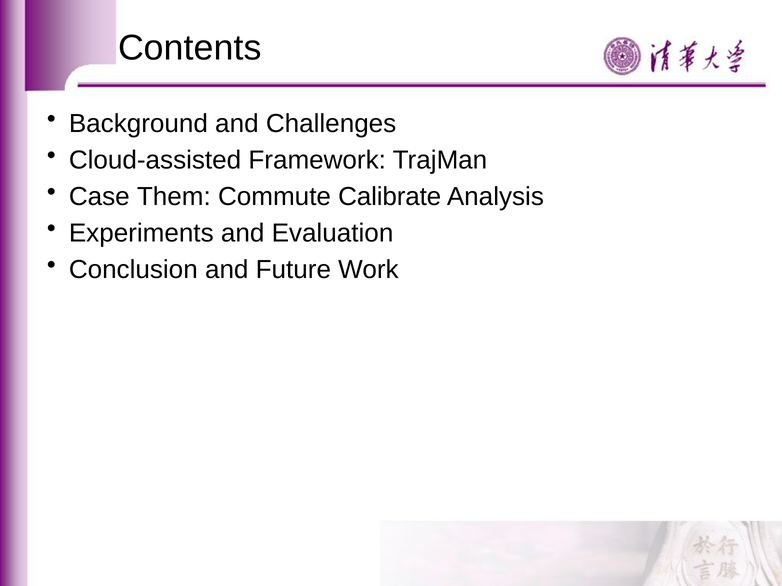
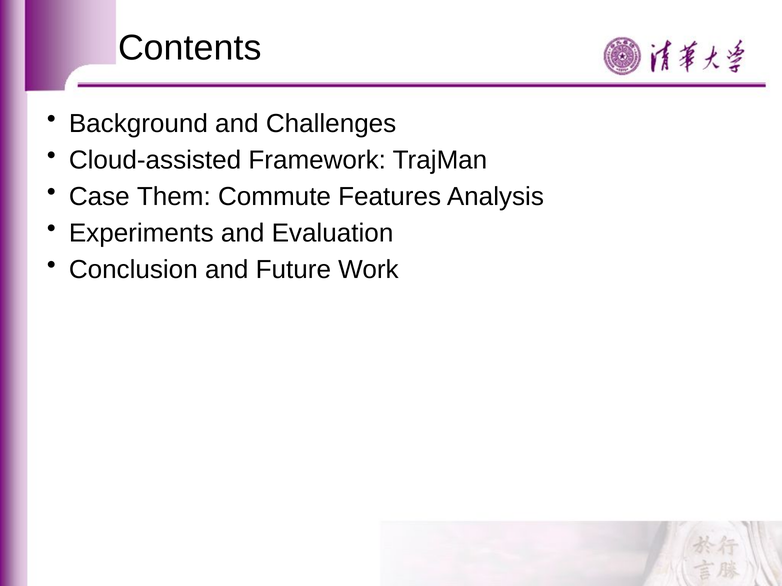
Calibrate: Calibrate -> Features (390, 197)
